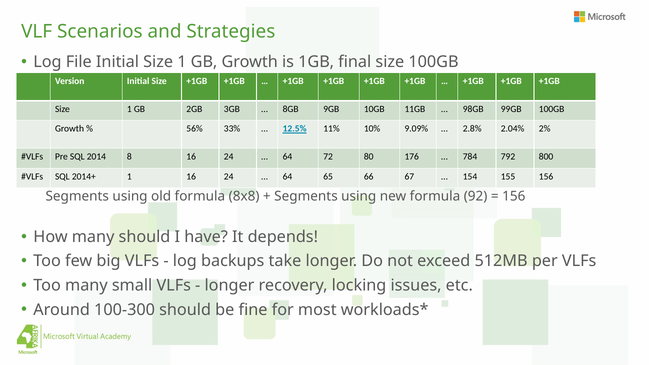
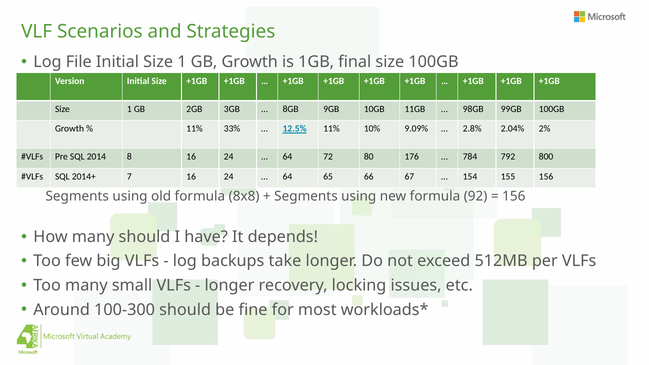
56%: 56% -> 11% (195, 129)
2014+ 1: 1 -> 7 (129, 176)
